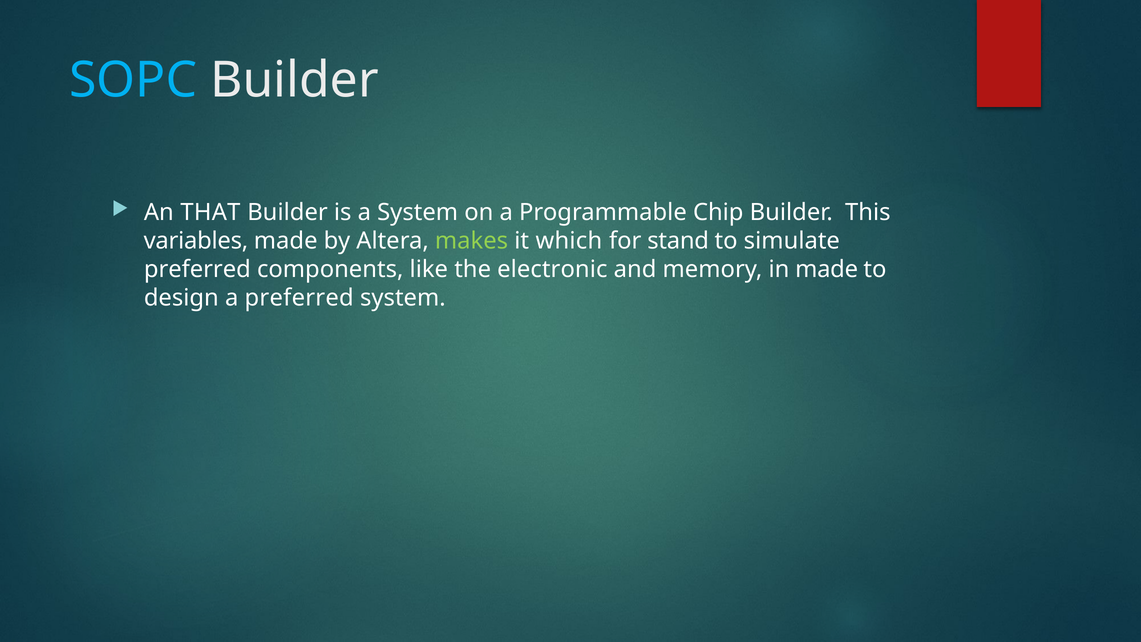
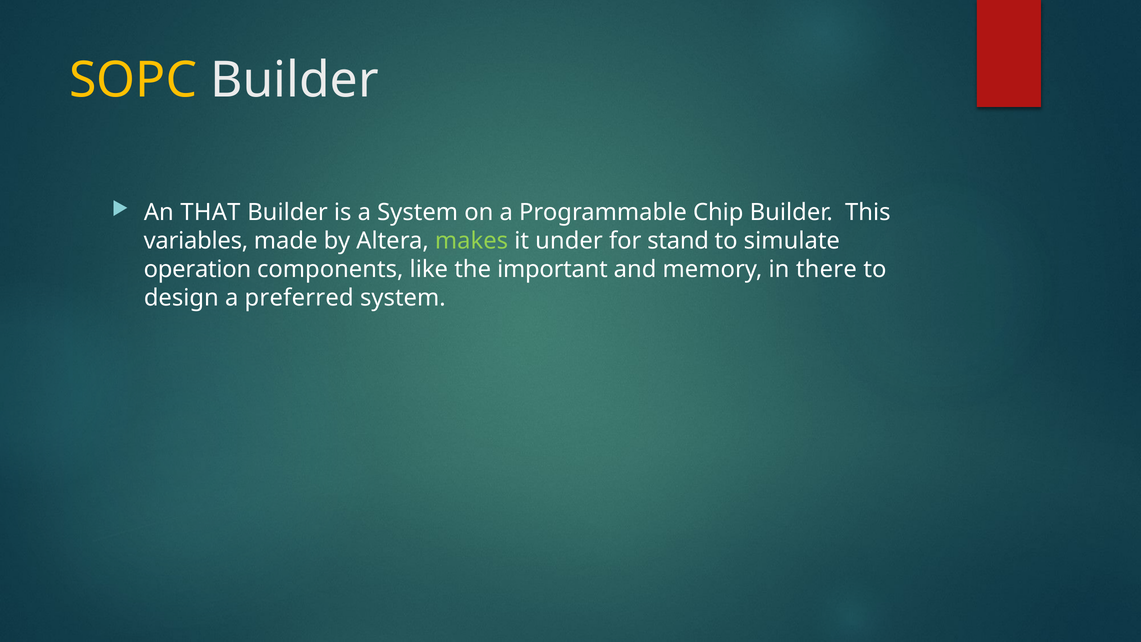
SOPC colour: light blue -> yellow (133, 80)
which: which -> under (569, 241)
preferred: preferred -> operation (197, 269)
electronic: electronic -> important (552, 269)
in made: made -> there (826, 269)
